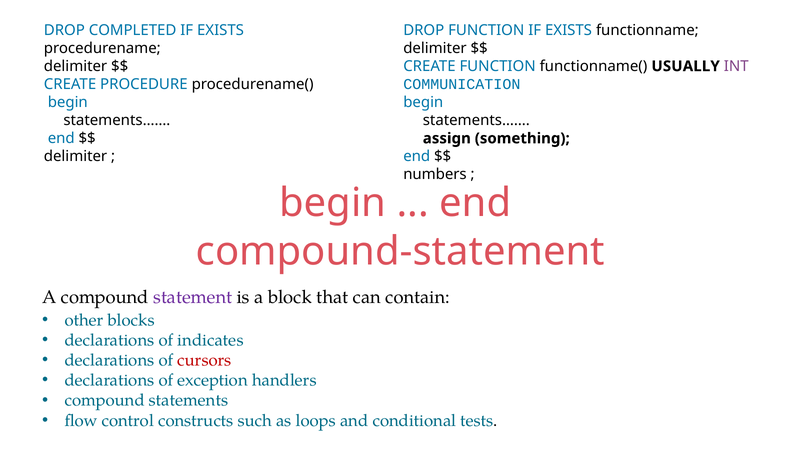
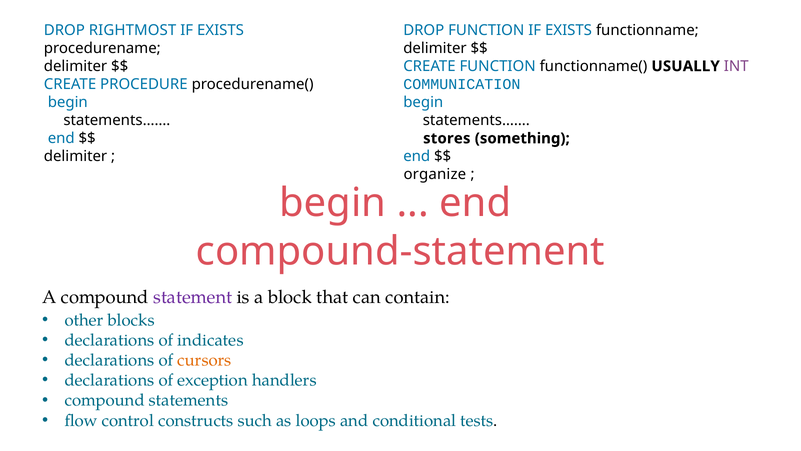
COMPLETED: COMPLETED -> RIGHTMOST (133, 30)
assign: assign -> stores (447, 138)
numbers: numbers -> organize (435, 174)
cursors colour: red -> orange (204, 360)
